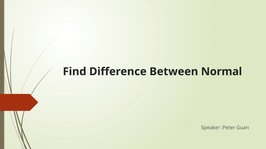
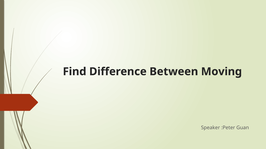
Normal: Normal -> Moving (221, 72)
